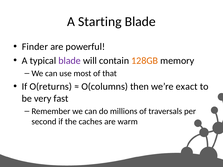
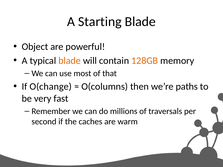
Finder: Finder -> Object (35, 47)
blade colour: purple -> orange (70, 61)
O(returns: O(returns -> O(change (51, 87)
exact: exact -> paths (187, 87)
